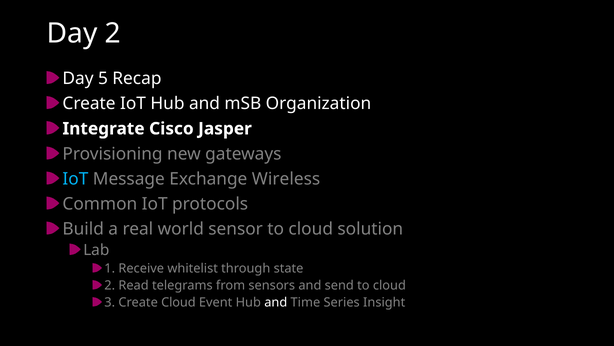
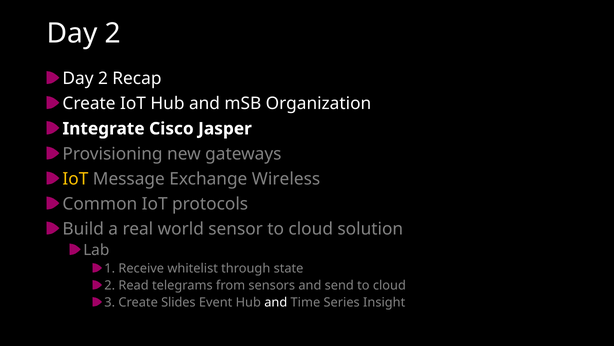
5: 5 -> 2 (103, 78)
IoT colour: light blue -> yellow (75, 179)
Create Cloud: Cloud -> Slides (178, 302)
